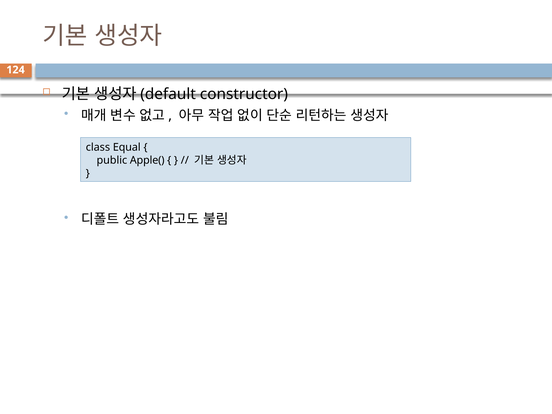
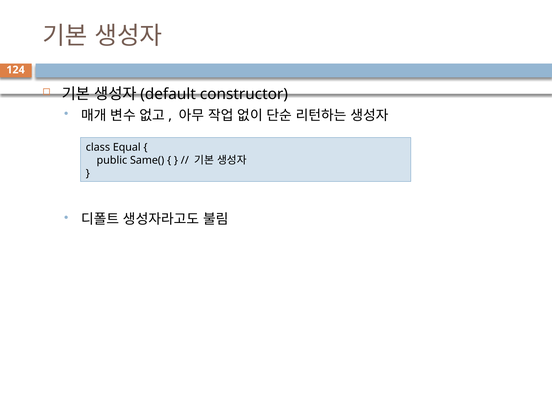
Apple(: Apple( -> Same( (147, 160)
